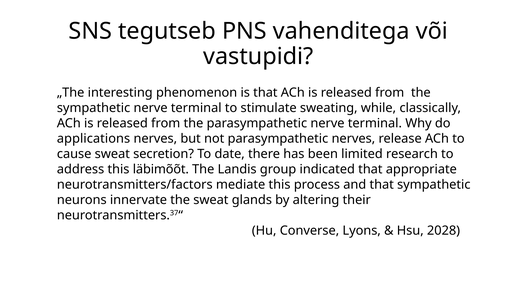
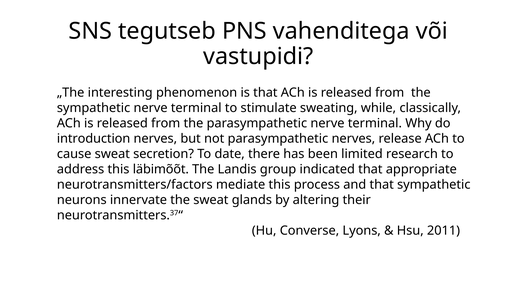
applications: applications -> introduction (94, 139)
2028: 2028 -> 2011 (444, 231)
